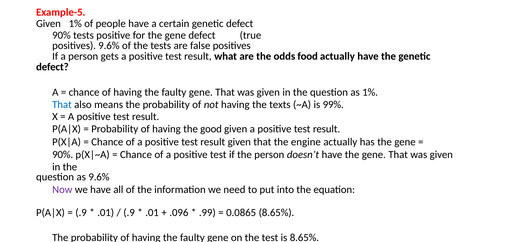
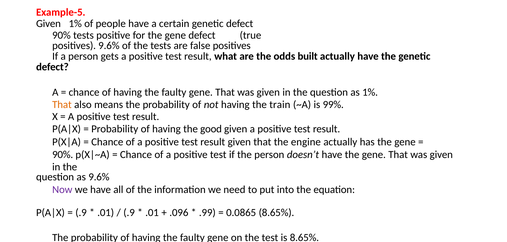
food: food -> built (308, 56)
That colour: blue -> orange (62, 104)
texts: texts -> train (280, 104)
